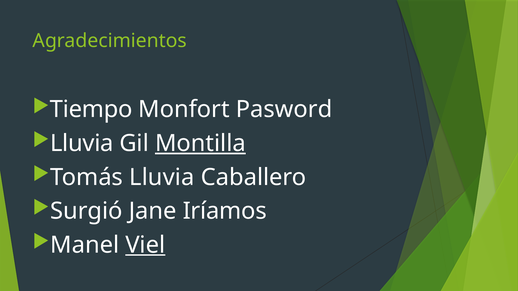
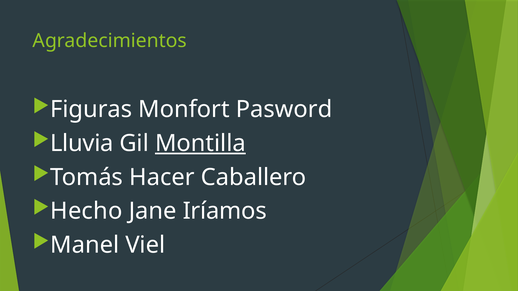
Tiempo: Tiempo -> Figuras (91, 110)
Tomás Lluvia: Lluvia -> Hacer (162, 177)
Surgió: Surgió -> Hecho (86, 211)
Viel underline: present -> none (145, 245)
